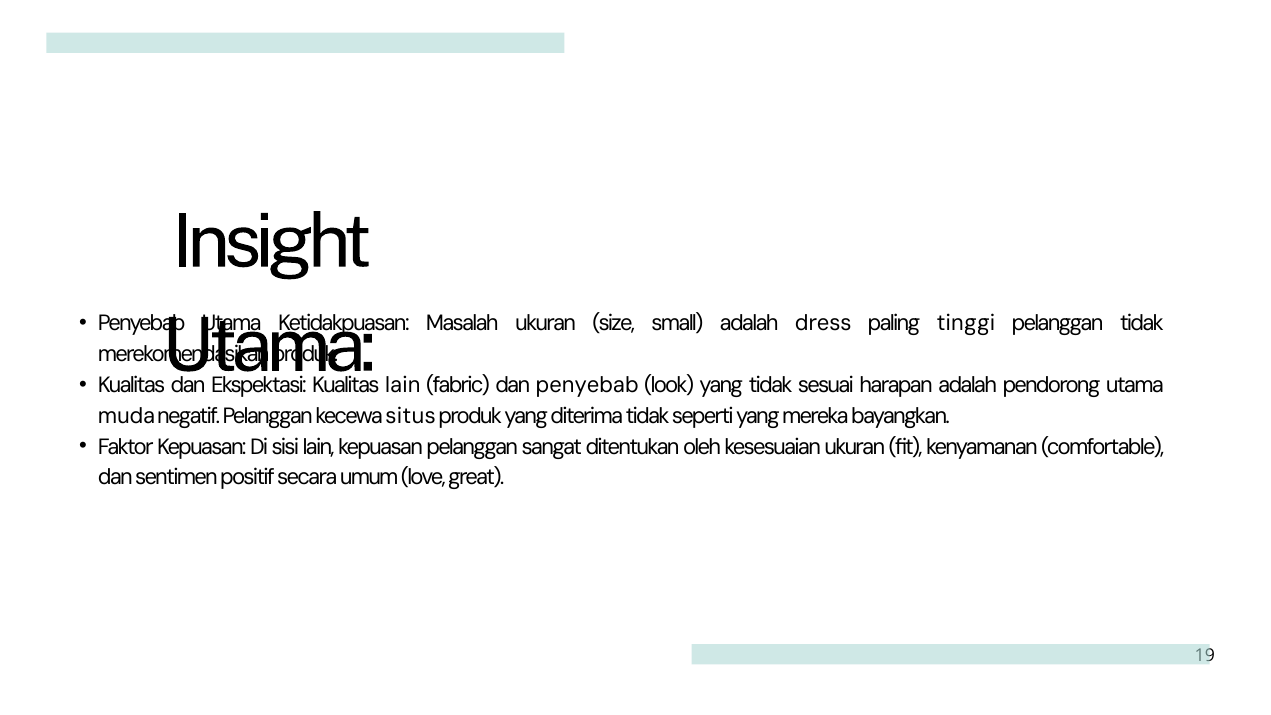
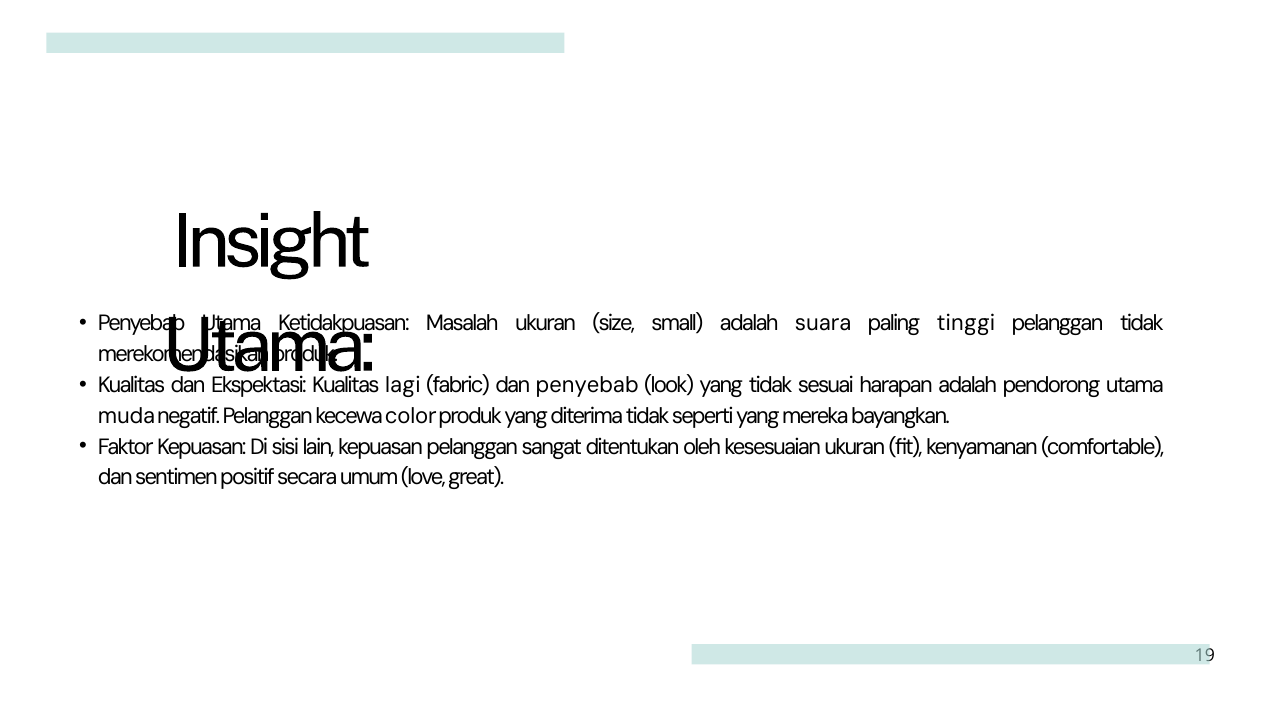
dress: dress -> suara (823, 323)
lain: lain -> lagi (403, 385)
situs: situs -> color (411, 416)
